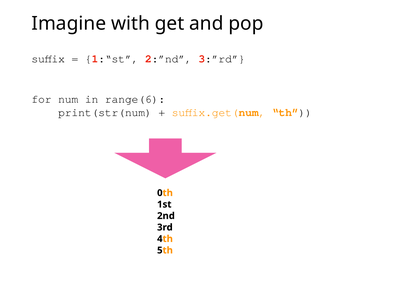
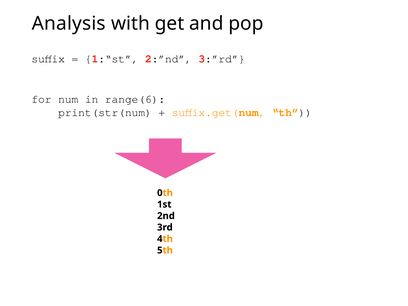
Imagine: Imagine -> Analysis (69, 23)
